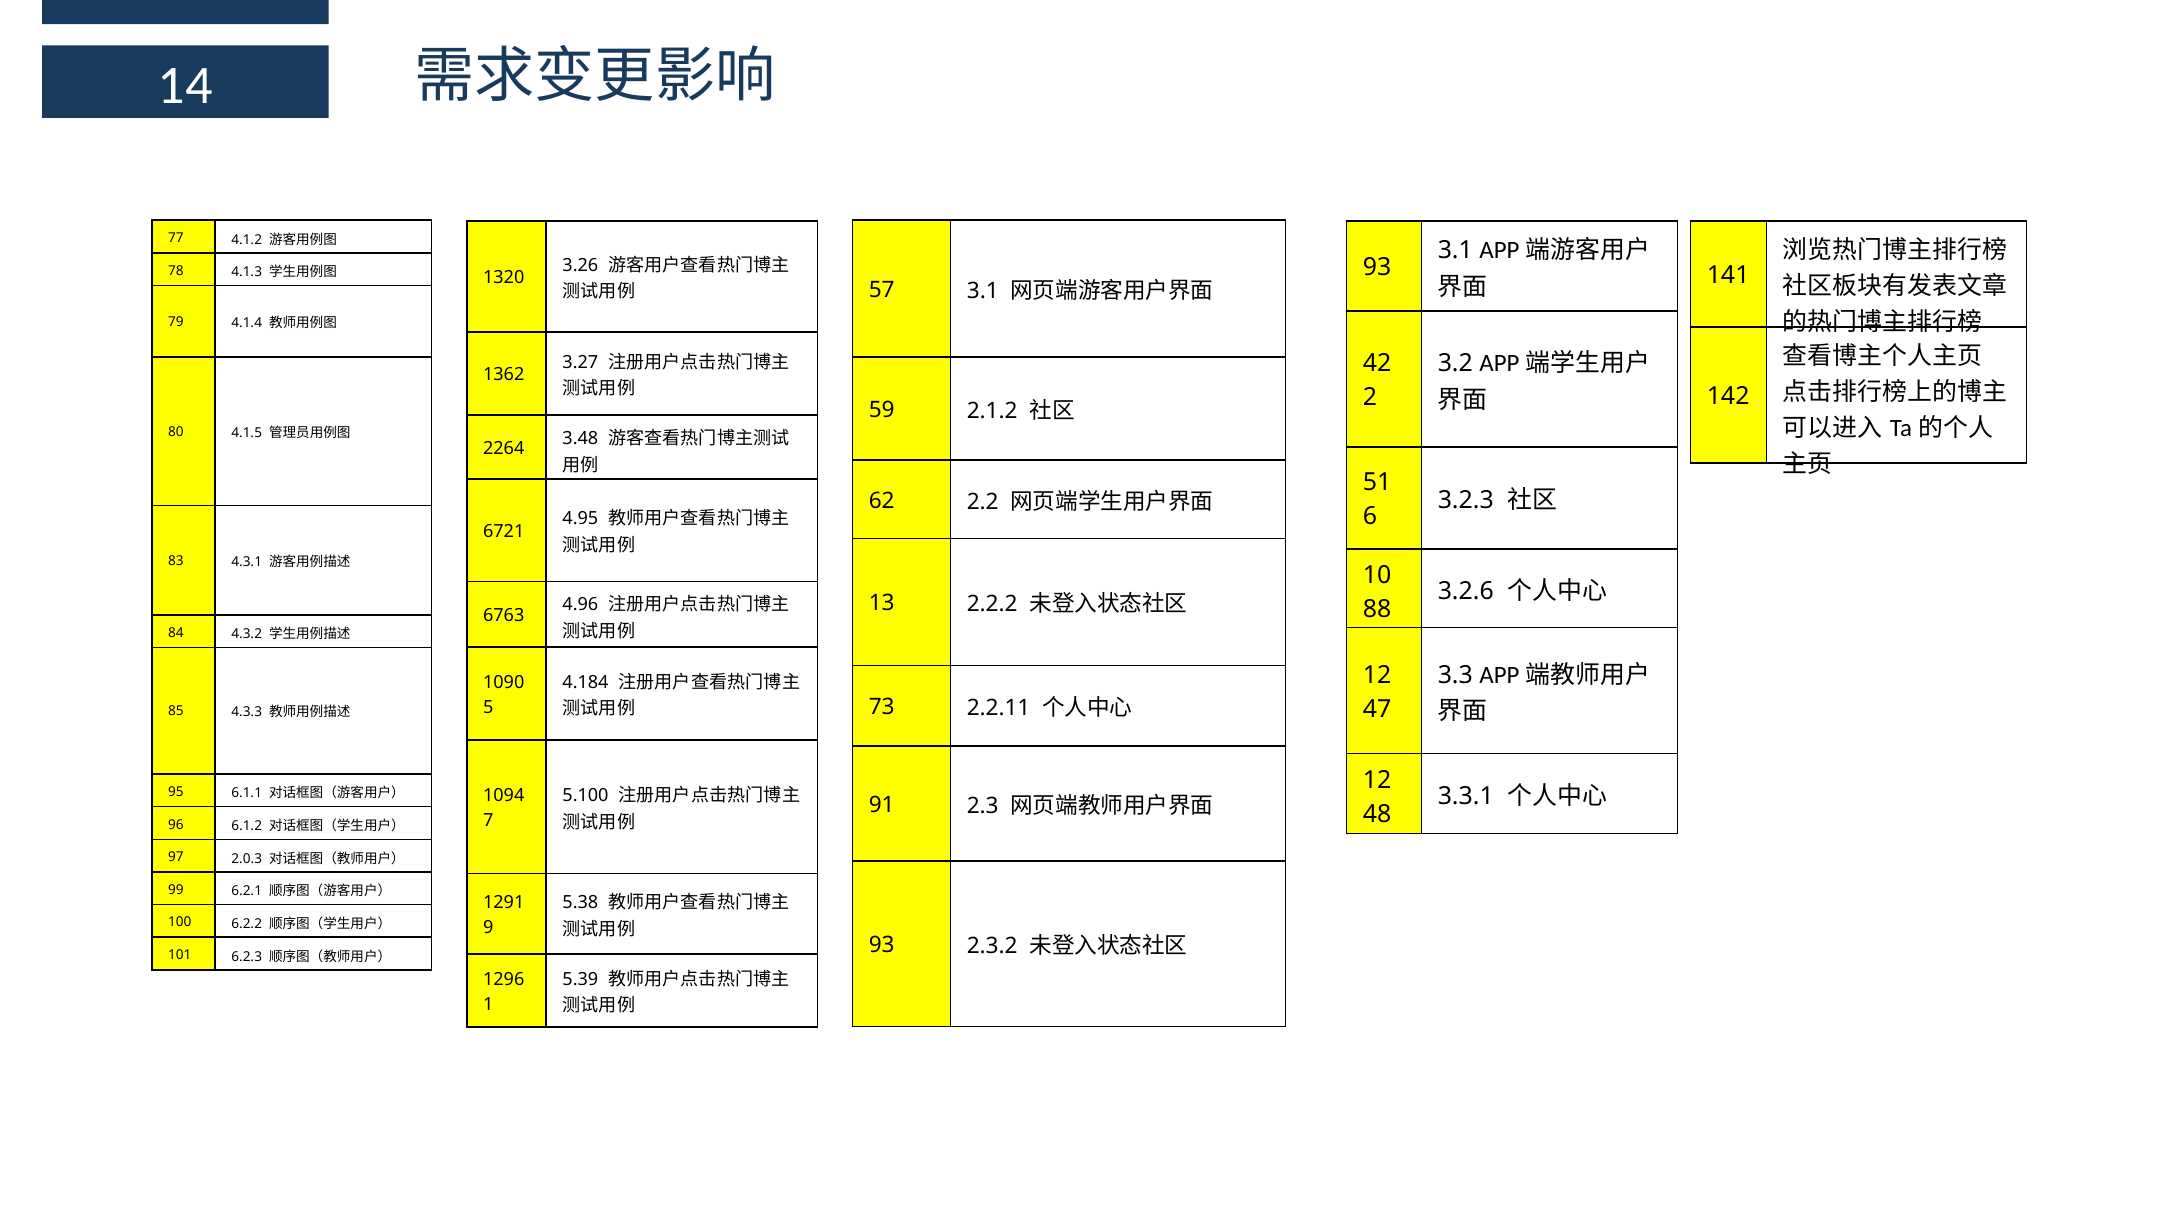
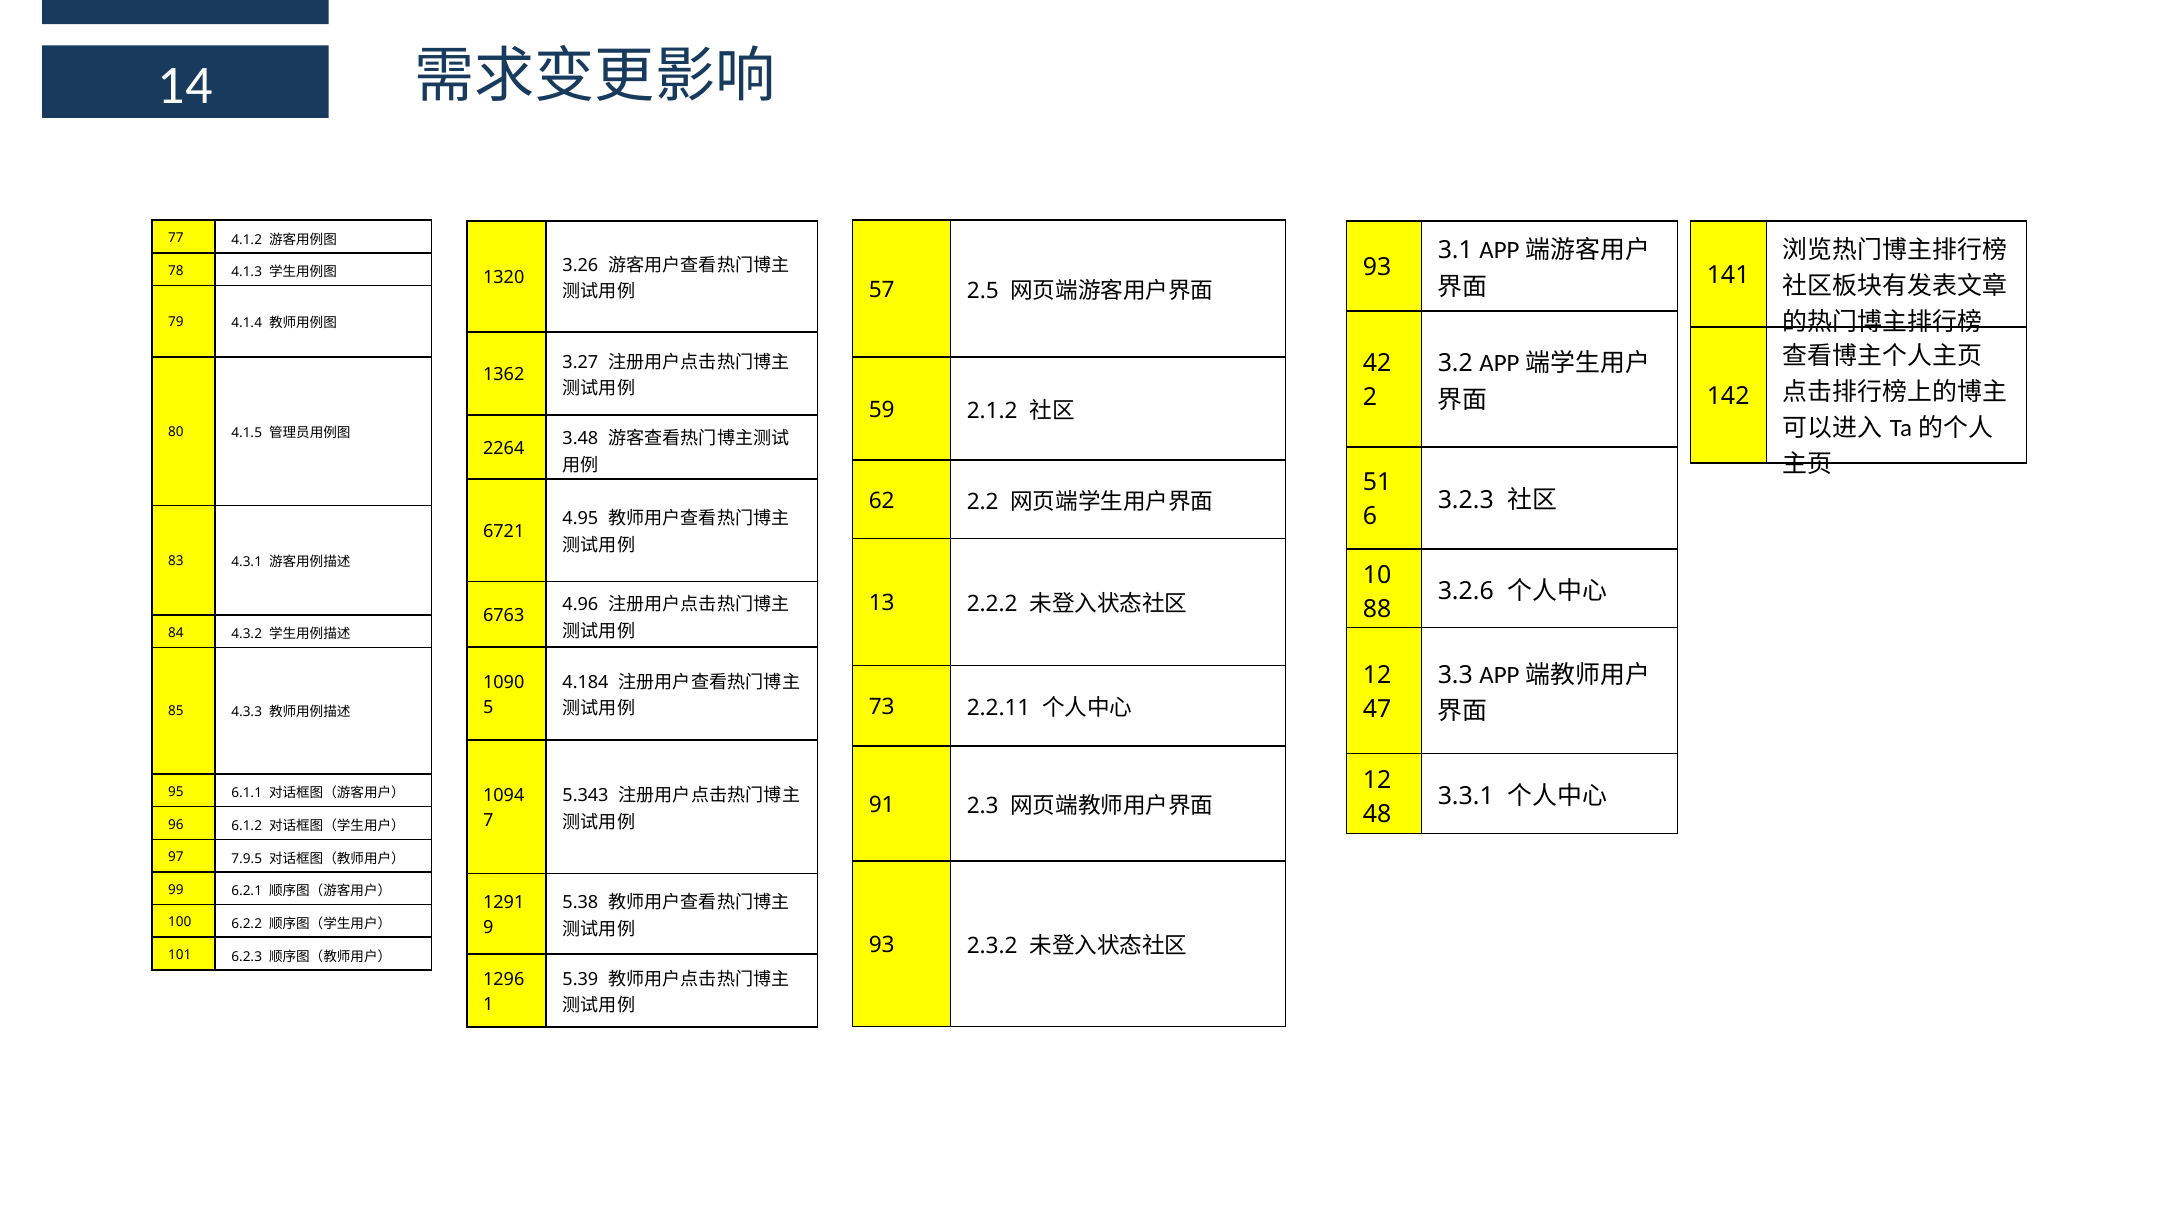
57 3.1: 3.1 -> 2.5 (983, 291)
5.100: 5.100 -> 5.343 (586, 795)
2.0.3: 2.0.3 -> 7.9.5 (247, 858)
